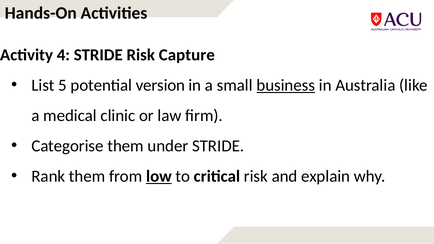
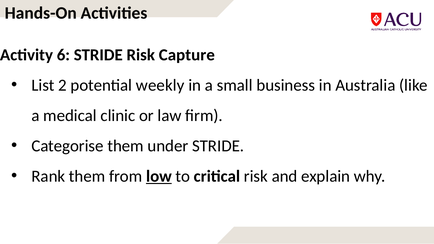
4: 4 -> 6 (63, 55)
5: 5 -> 2 (62, 85)
version: version -> weekly (160, 85)
business underline: present -> none (286, 85)
